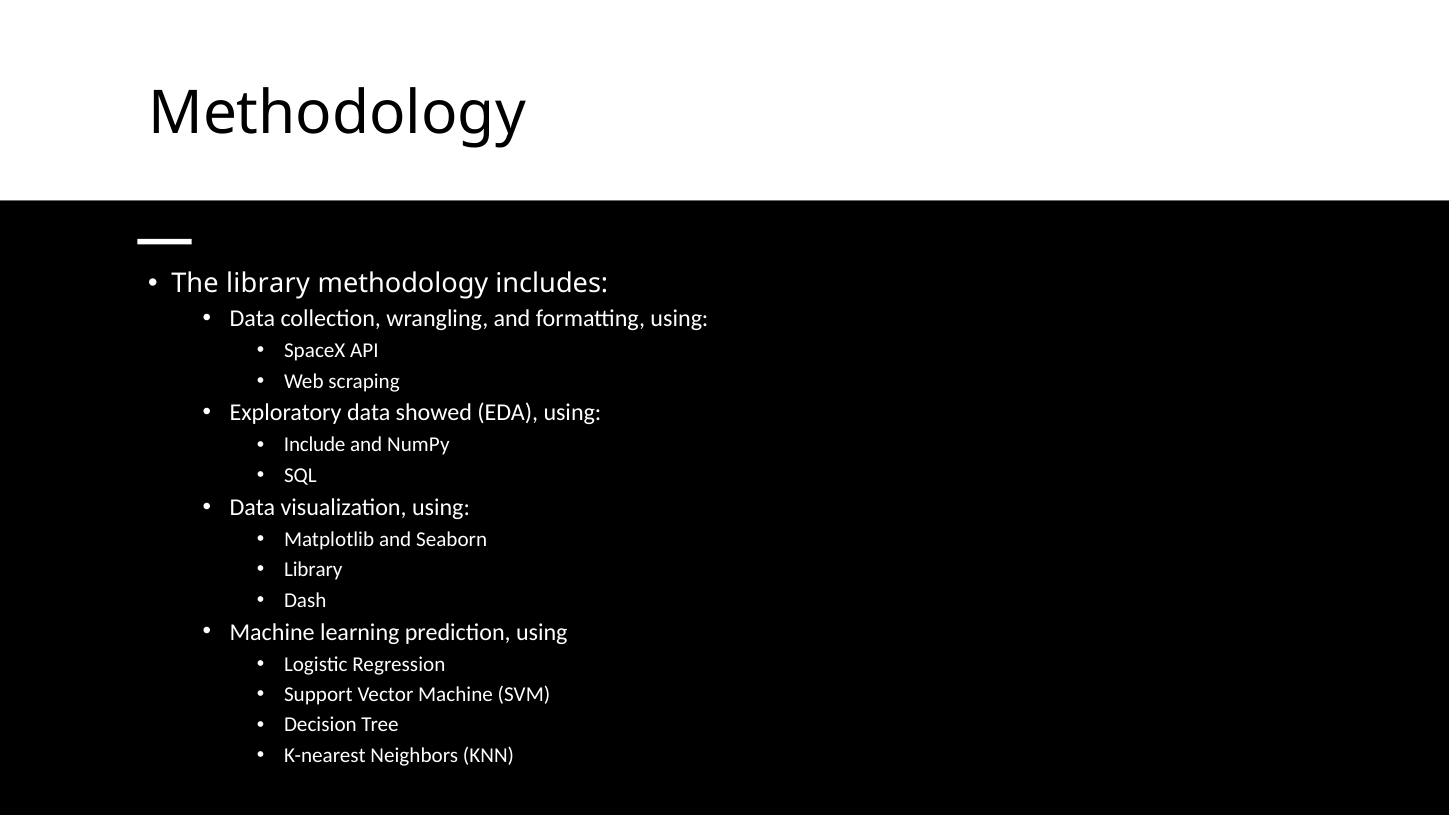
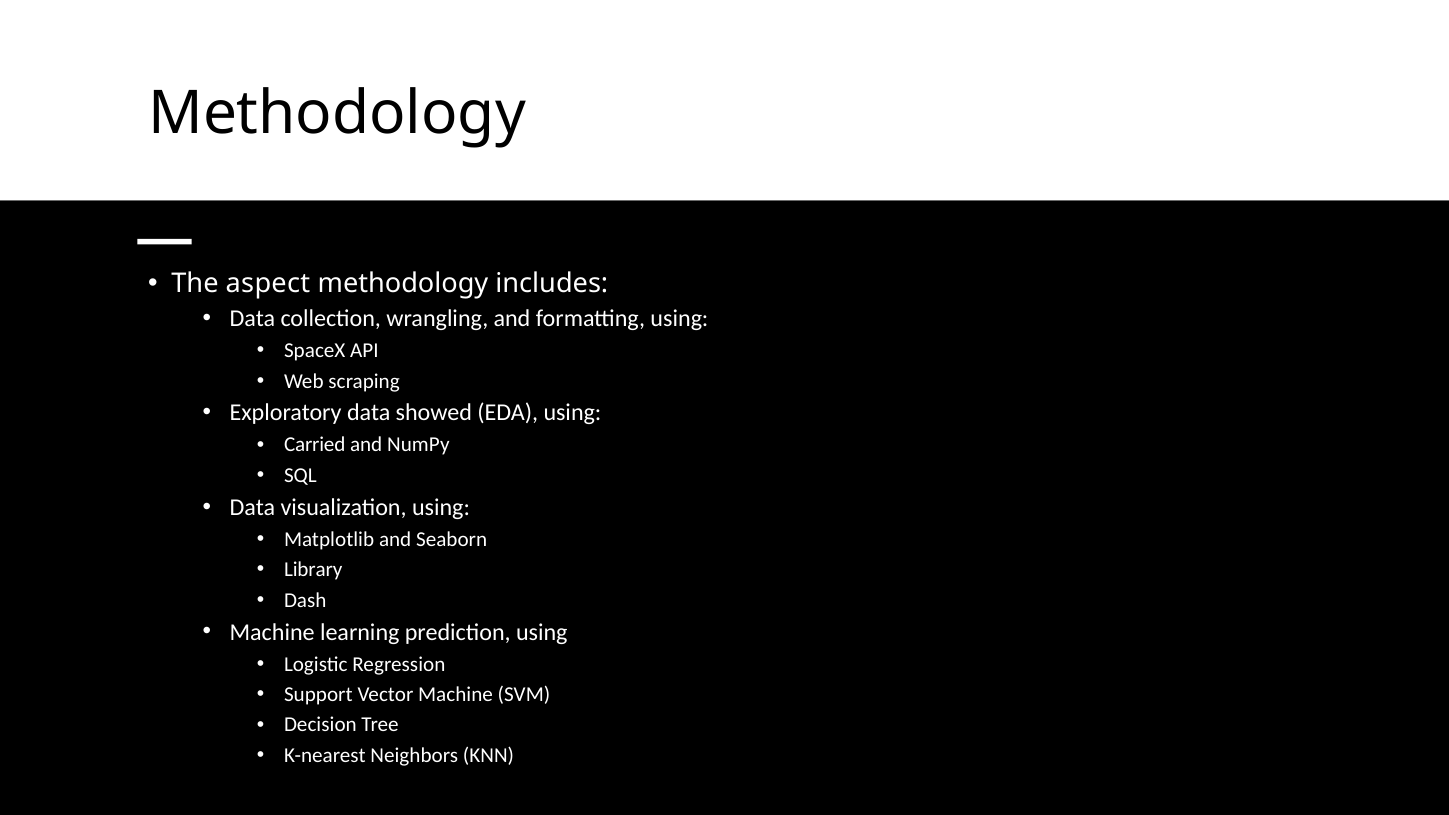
The library: library -> aspect (268, 283)
Include: Include -> Carried (315, 445)
